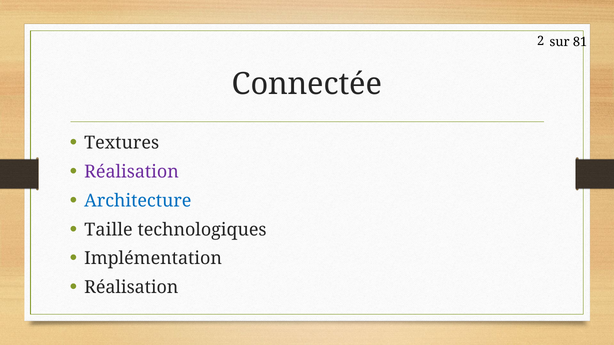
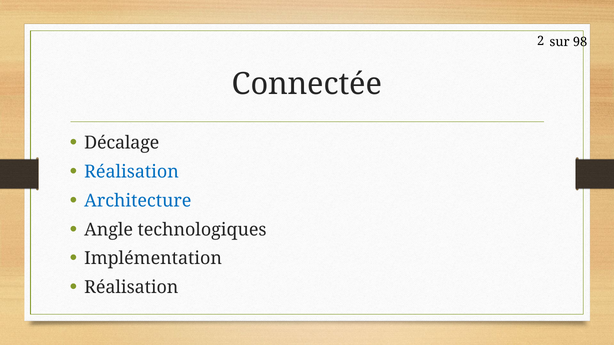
81: 81 -> 98 (580, 42)
Textures: Textures -> Décalage (122, 143)
Réalisation colour: purple -> blue (132, 172)
Taille: Taille -> Angle (109, 230)
